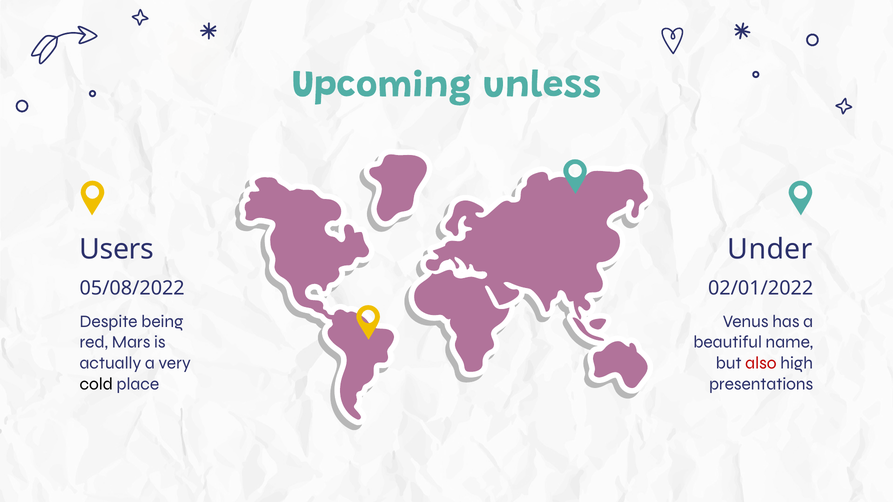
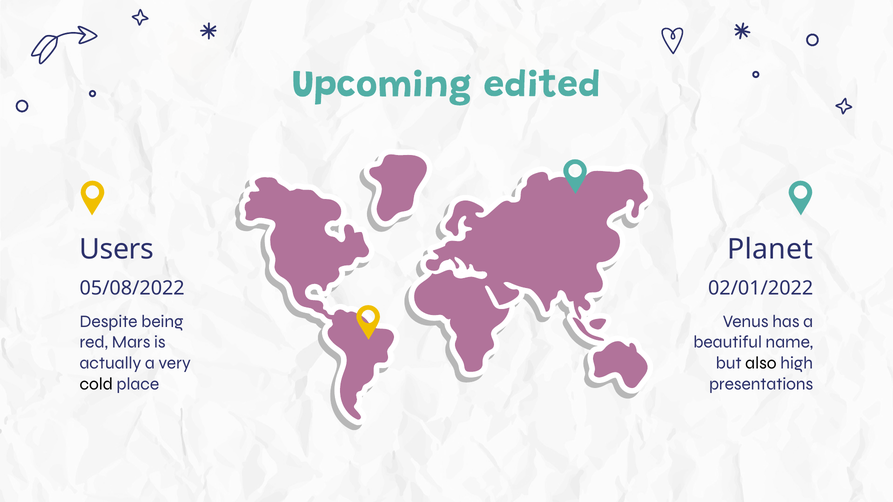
unless: unless -> edited (542, 84)
Under: Under -> Planet (770, 249)
also colour: red -> black (761, 363)
